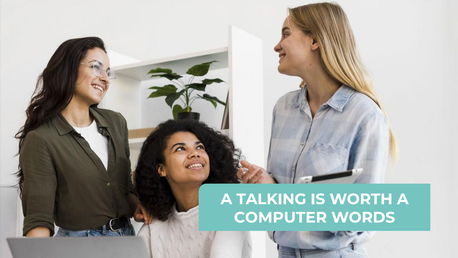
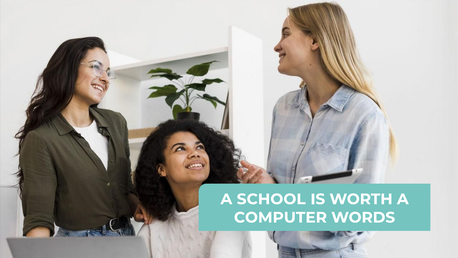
TALKING: TALKING -> SCHOOL (271, 199)
